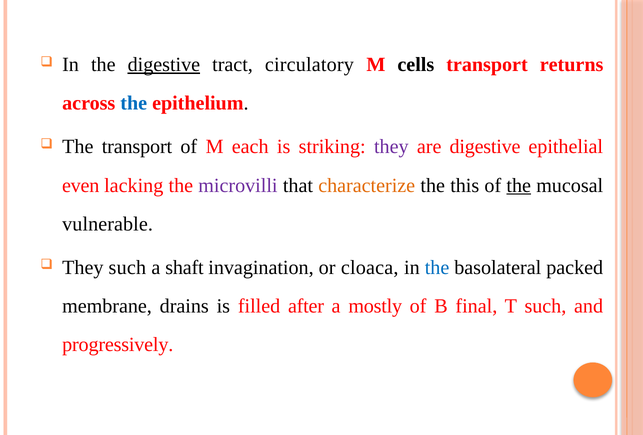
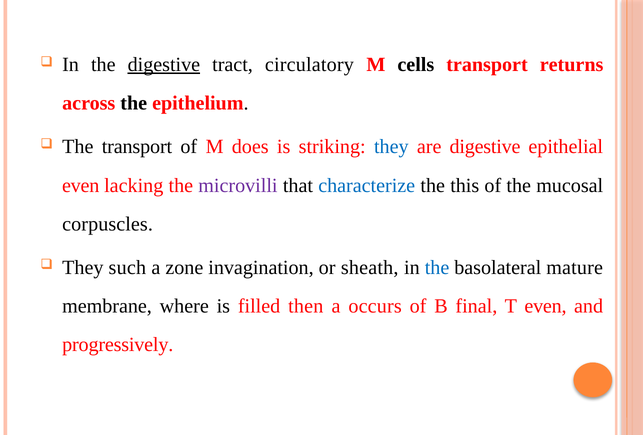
the colour: blue -> black (134, 103)
each: each -> does (250, 147)
they colour: purple -> blue (391, 147)
characterize colour: orange -> blue (367, 185)
the underline: present -> none (519, 185)
vulnerable: vulnerable -> corpuscles (108, 224)
shaft: shaft -> zone (184, 267)
cloaca: cloaca -> sheath (370, 267)
packed: packed -> mature (575, 267)
drains: drains -> where (184, 306)
after: after -> then (306, 306)
mostly: mostly -> occurs (375, 306)
T such: such -> even (546, 306)
